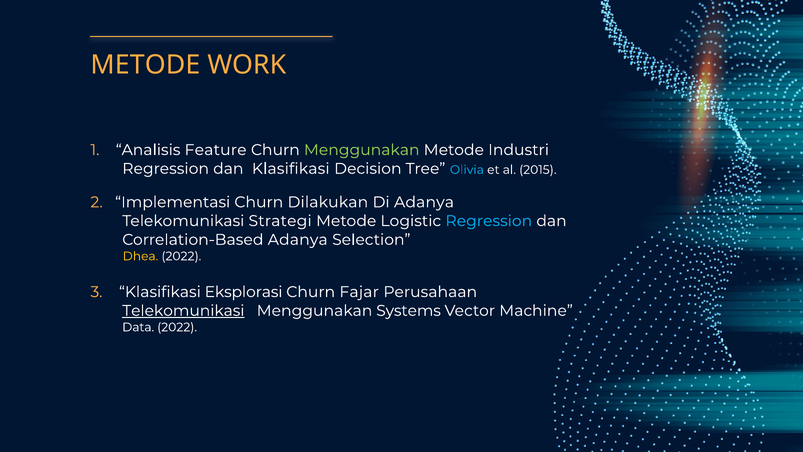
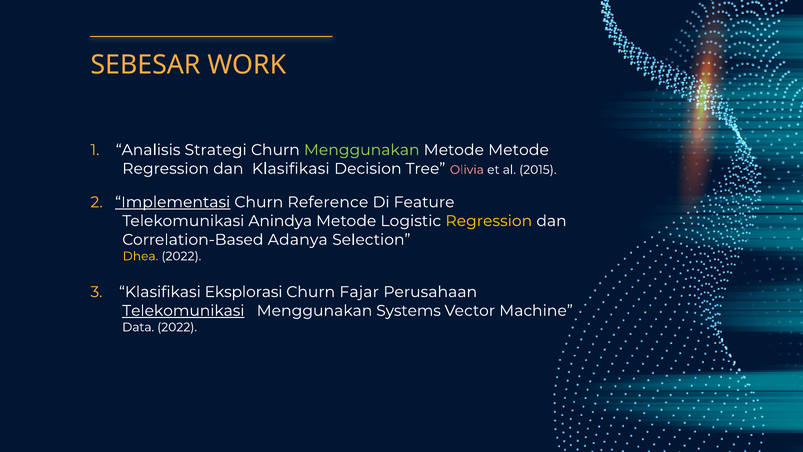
METODE: METODE -> SEBESAR (145, 65)
Feature: Feature -> Strategi (216, 150)
Metode Industri: Industri -> Metode (519, 150)
Olivia colour: light blue -> pink (467, 170)
Implementasi underline: none -> present (173, 202)
Dilakukan: Dilakukan -> Reference (328, 202)
Di Adanya: Adanya -> Feature (424, 202)
Strategi: Strategi -> Anindya (280, 221)
Regression colour: light blue -> yellow (489, 221)
